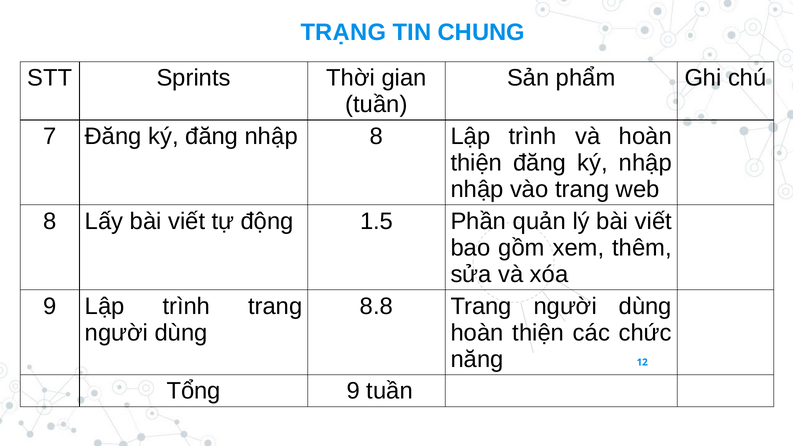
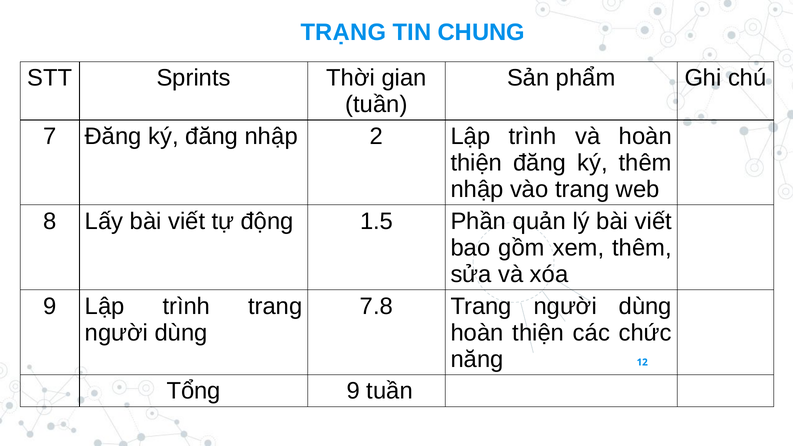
nhập 8: 8 -> 2 (377, 136)
ký nhập: nhập -> thêm (645, 163)
8.8: 8.8 -> 7.8 (376, 306)
